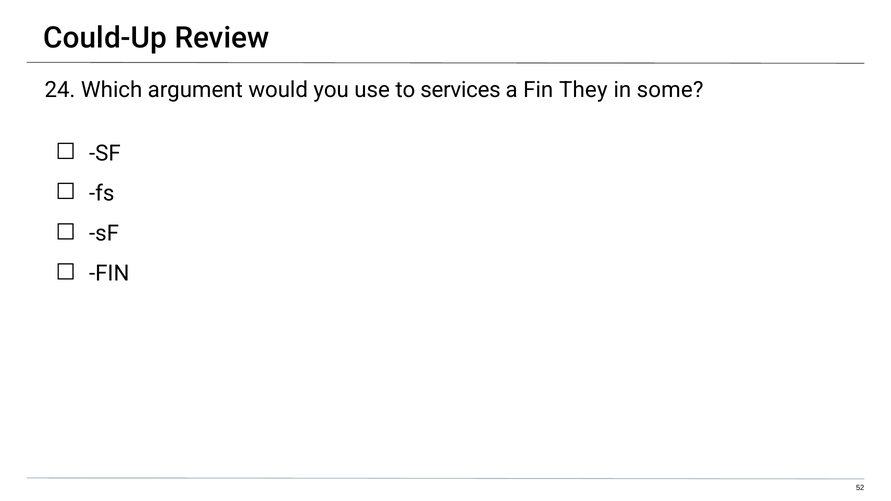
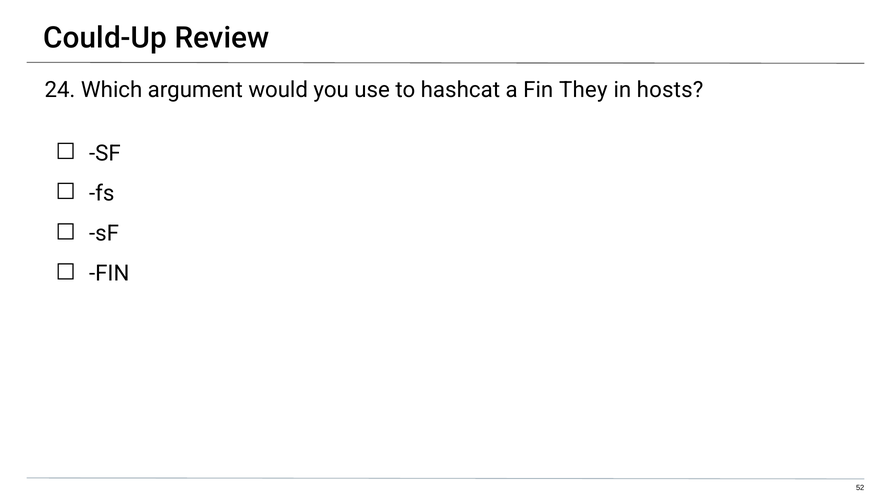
services: services -> hashcat (460, 90)
some: some -> hosts (670, 90)
